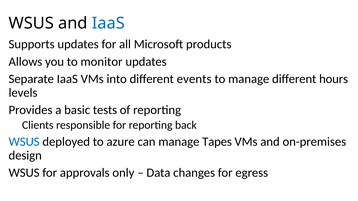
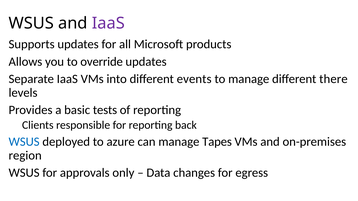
IaaS colour: blue -> purple (108, 23)
monitor: monitor -> override (102, 62)
hours: hours -> there (333, 79)
design: design -> region (25, 156)
